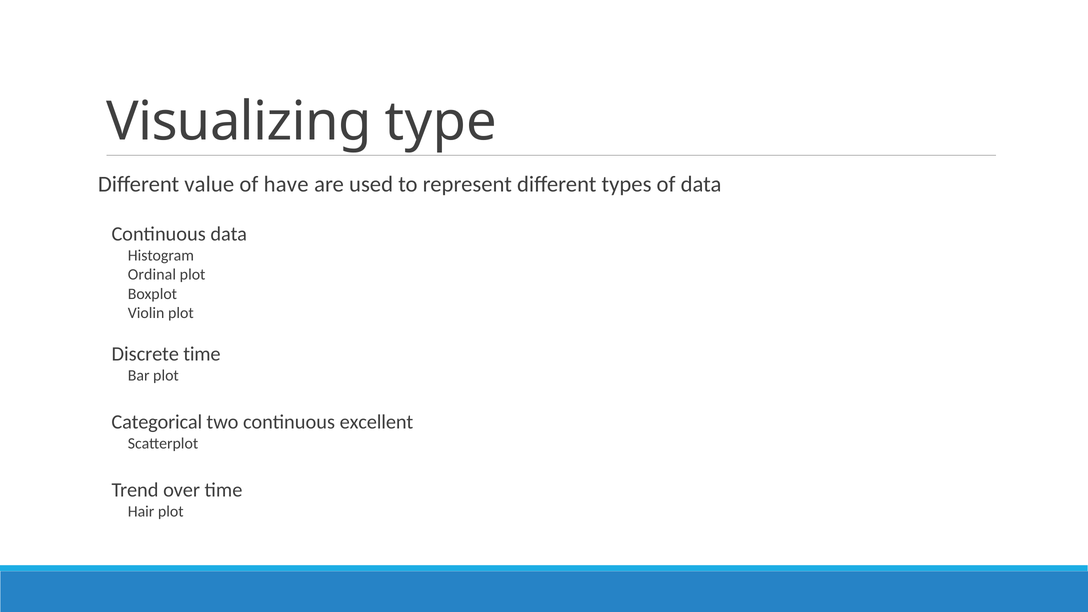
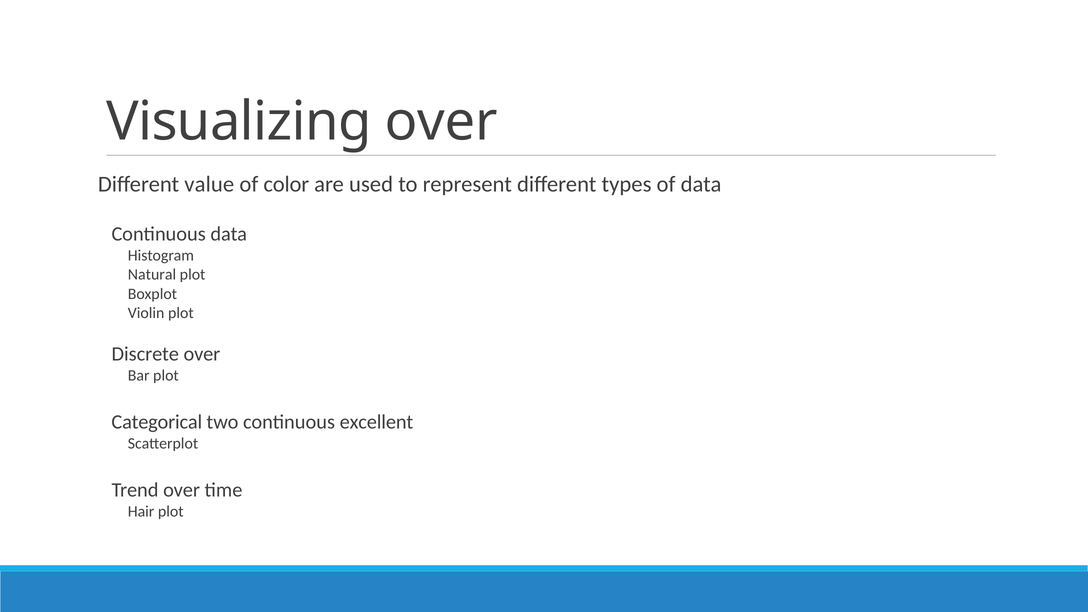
Visualizing type: type -> over (441, 122)
have: have -> color (286, 184)
Ordinal: Ordinal -> Natural (152, 275)
Discrete time: time -> over (202, 354)
